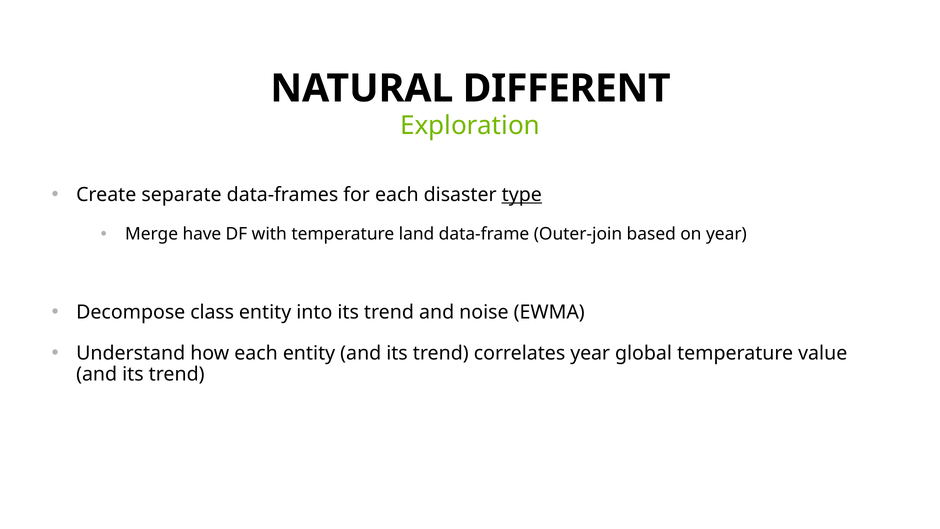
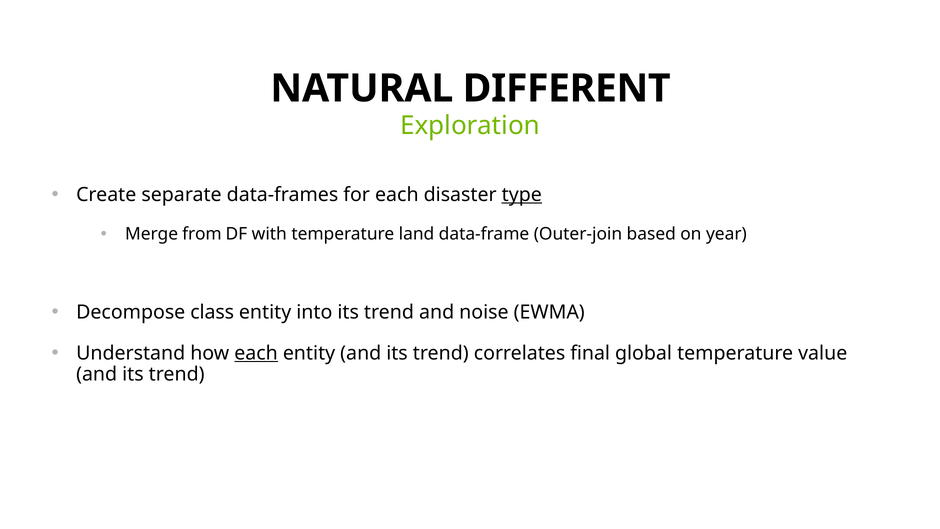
have: have -> from (202, 234)
each underline: none -> present (256, 353)
correlates year: year -> final (590, 353)
